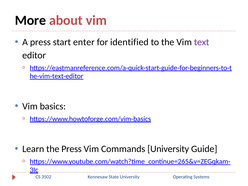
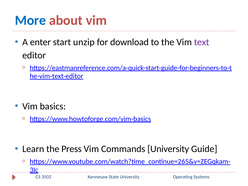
More colour: black -> blue (30, 20)
A press: press -> enter (40, 42)
enter: enter -> unzip (84, 42)
identified: identified -> download (129, 42)
